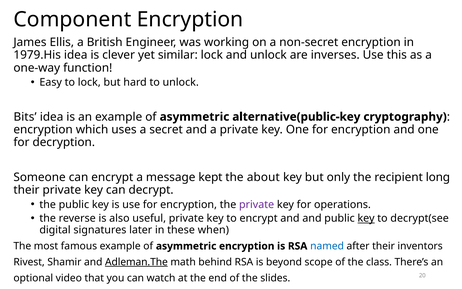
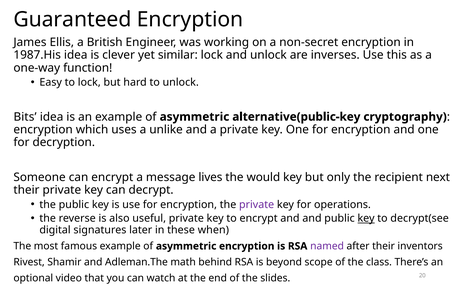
Component: Component -> Guaranteed (72, 20)
1979.His: 1979.His -> 1987.His (37, 55)
secret: secret -> unlike (166, 129)
kept: kept -> lives (210, 177)
about: about -> would (263, 177)
long: long -> next (438, 177)
named colour: blue -> purple (327, 246)
Adleman.The underline: present -> none (136, 262)
